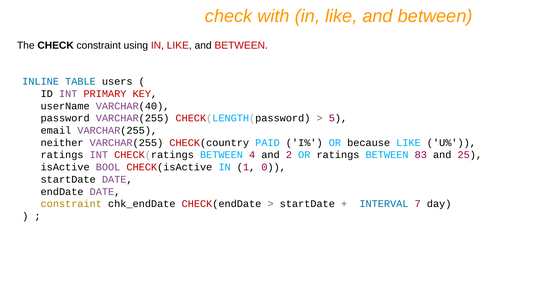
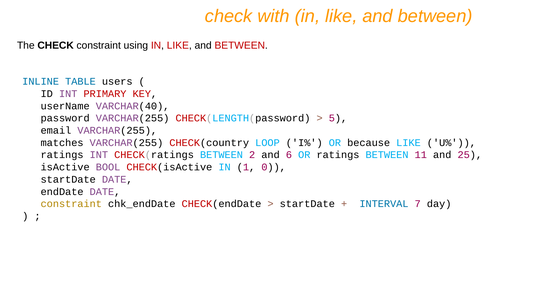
neither: neither -> matches (62, 143)
PAID: PAID -> LOOP (267, 143)
4: 4 -> 2 (252, 155)
2: 2 -> 6 (289, 155)
83: 83 -> 11 (421, 155)
